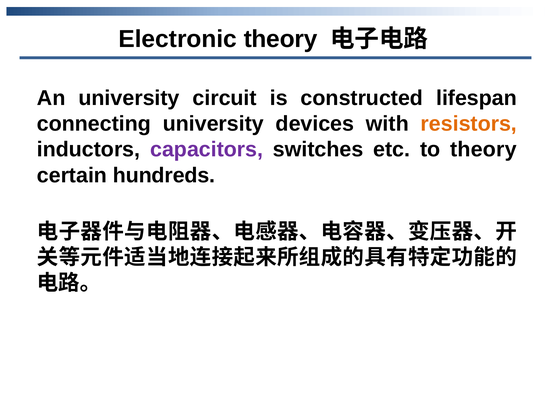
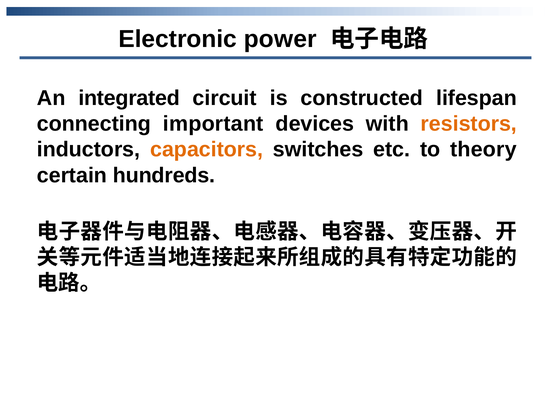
Electronic theory: theory -> power (280, 39)
An university: university -> integrated (129, 98)
connecting university: university -> important (213, 124)
capacitors colour: purple -> orange (207, 149)
